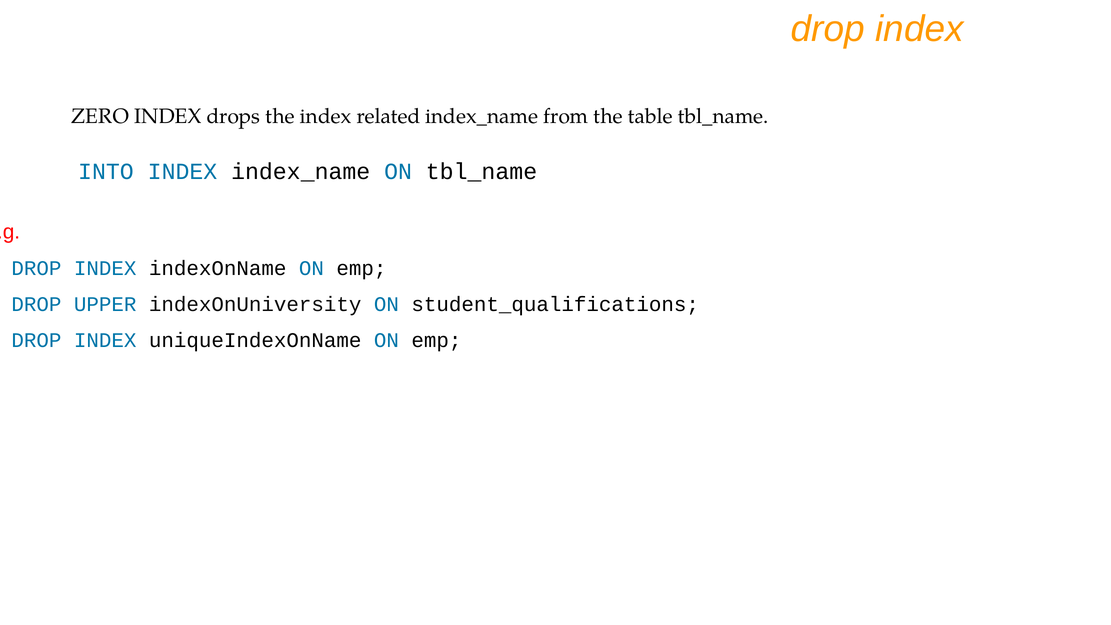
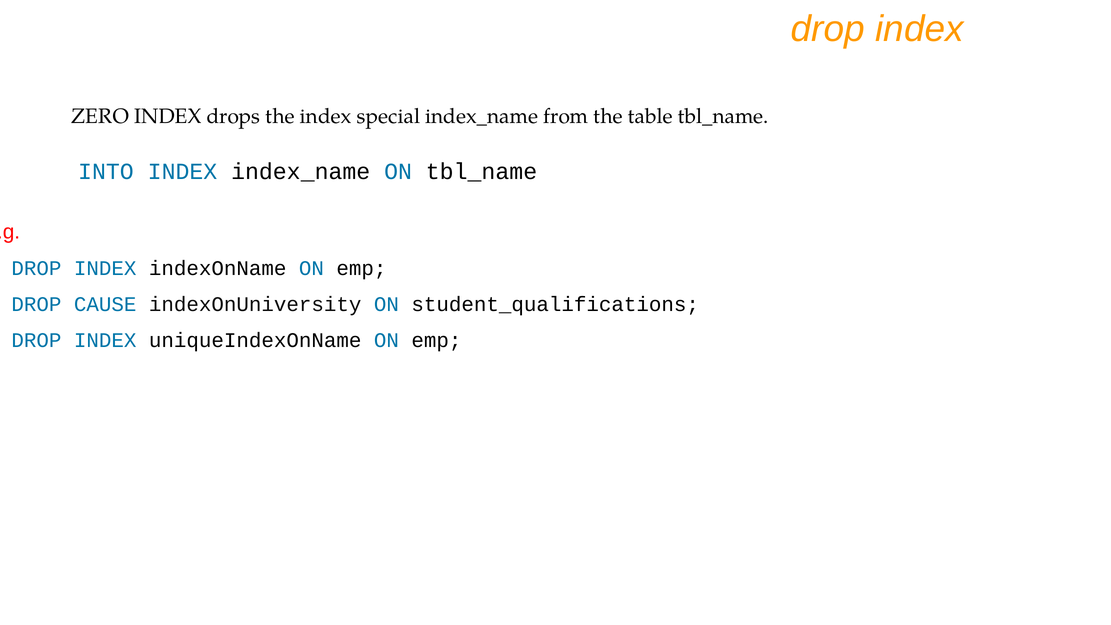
related: related -> special (388, 117)
UPPER: UPPER -> CAUSE (105, 304)
